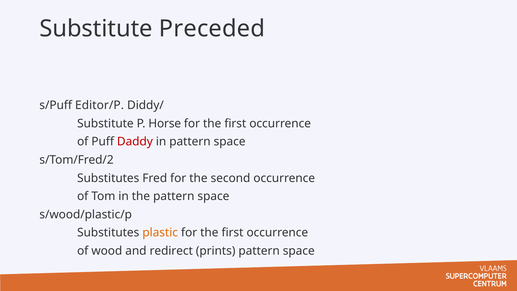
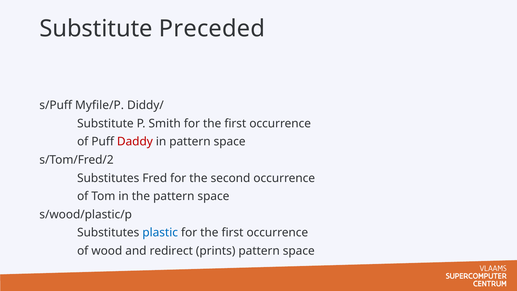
Editor/P: Editor/P -> Myfile/P (100, 105)
Horse: Horse -> Smith (165, 123)
plastic colour: orange -> blue (160, 233)
